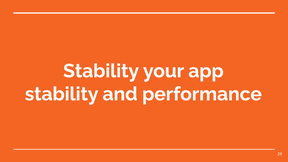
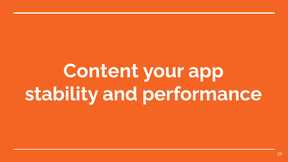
Stability: Stability -> Content (101, 71)
